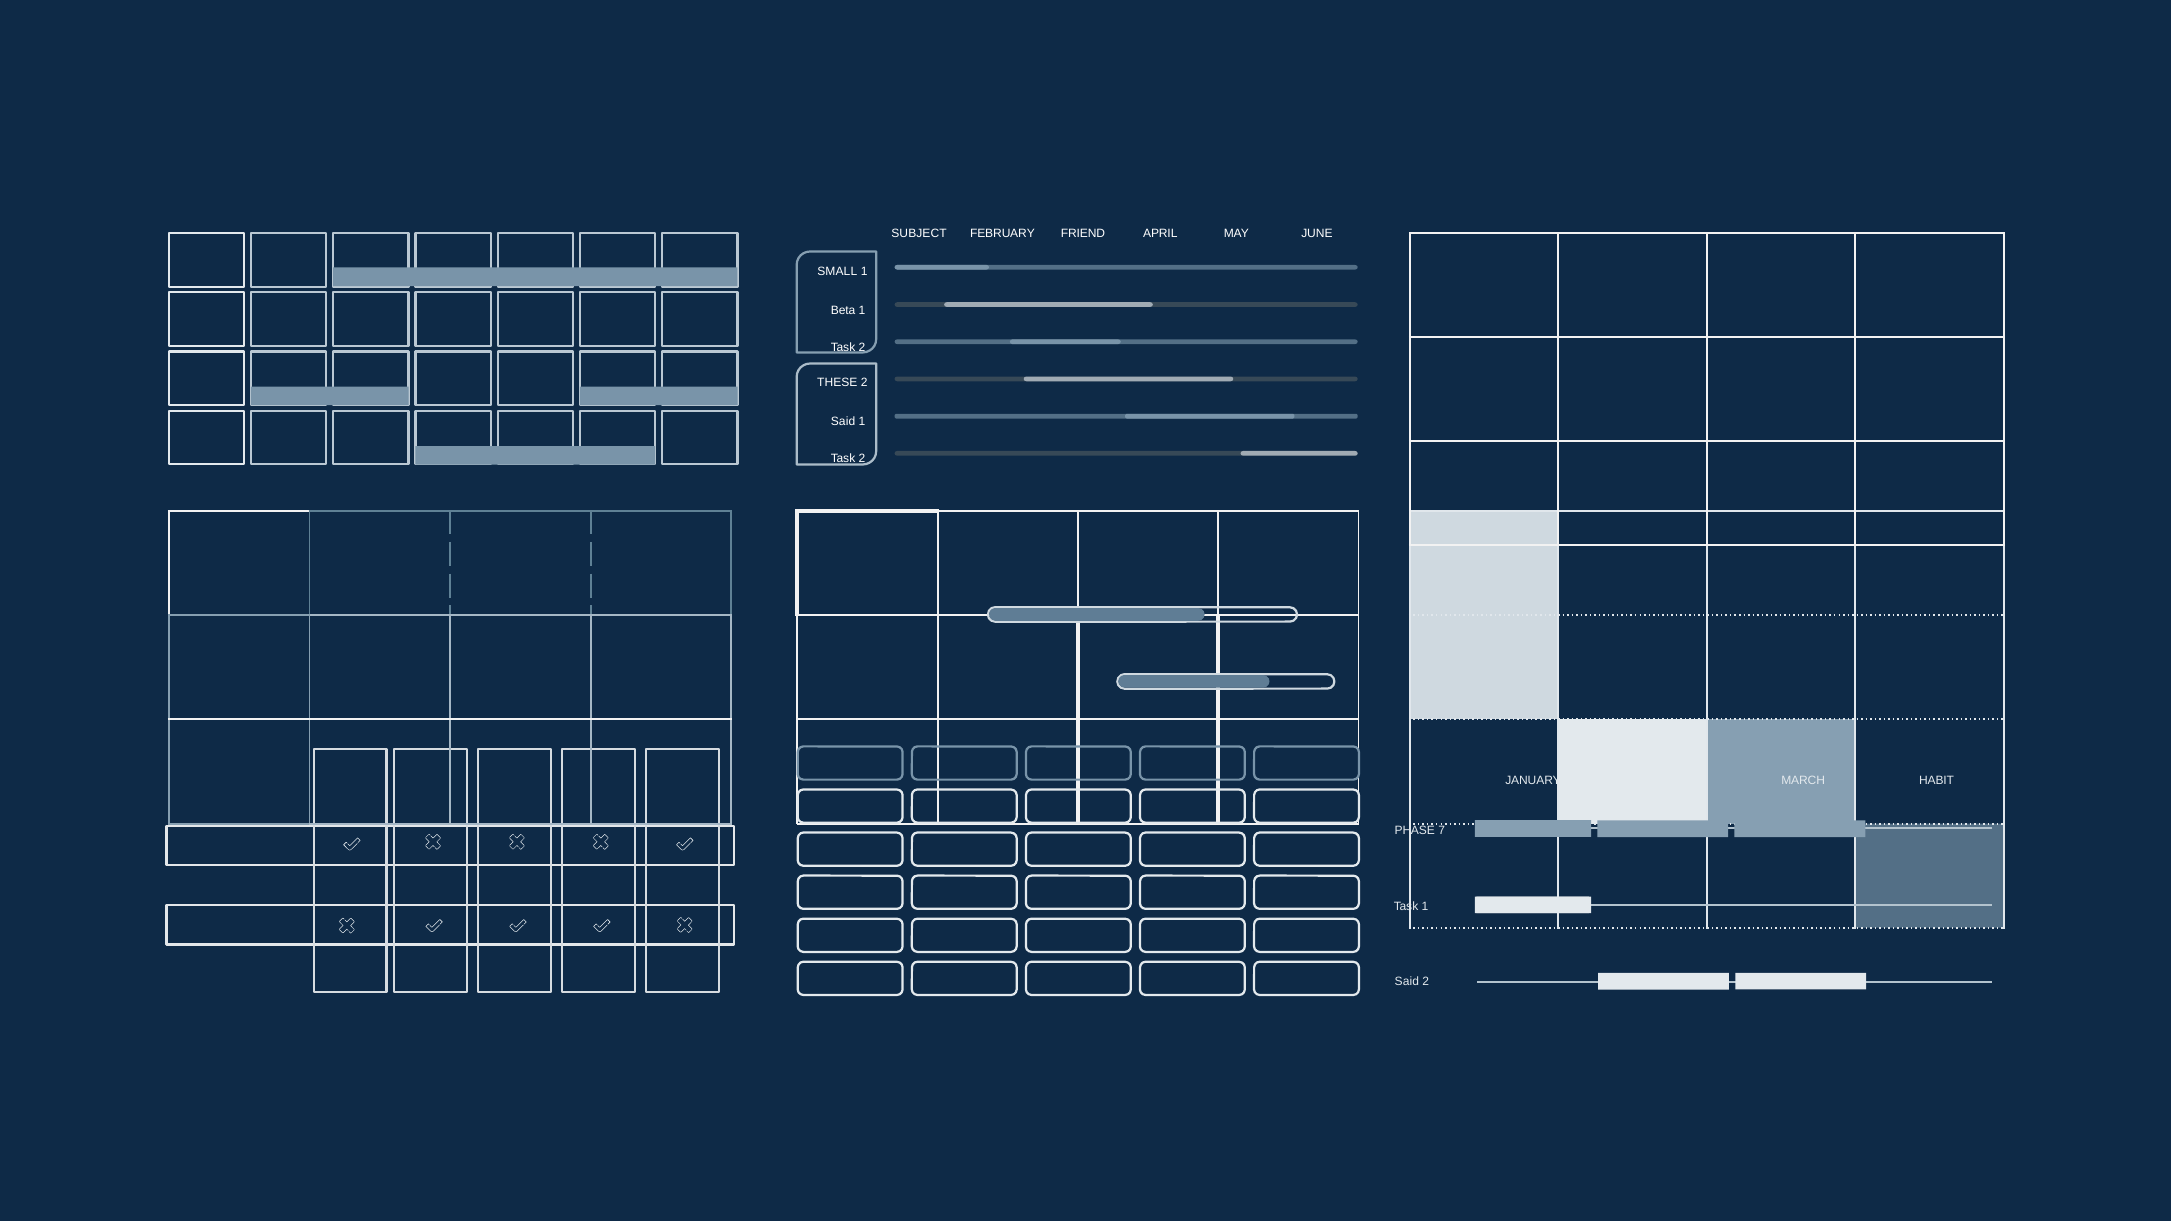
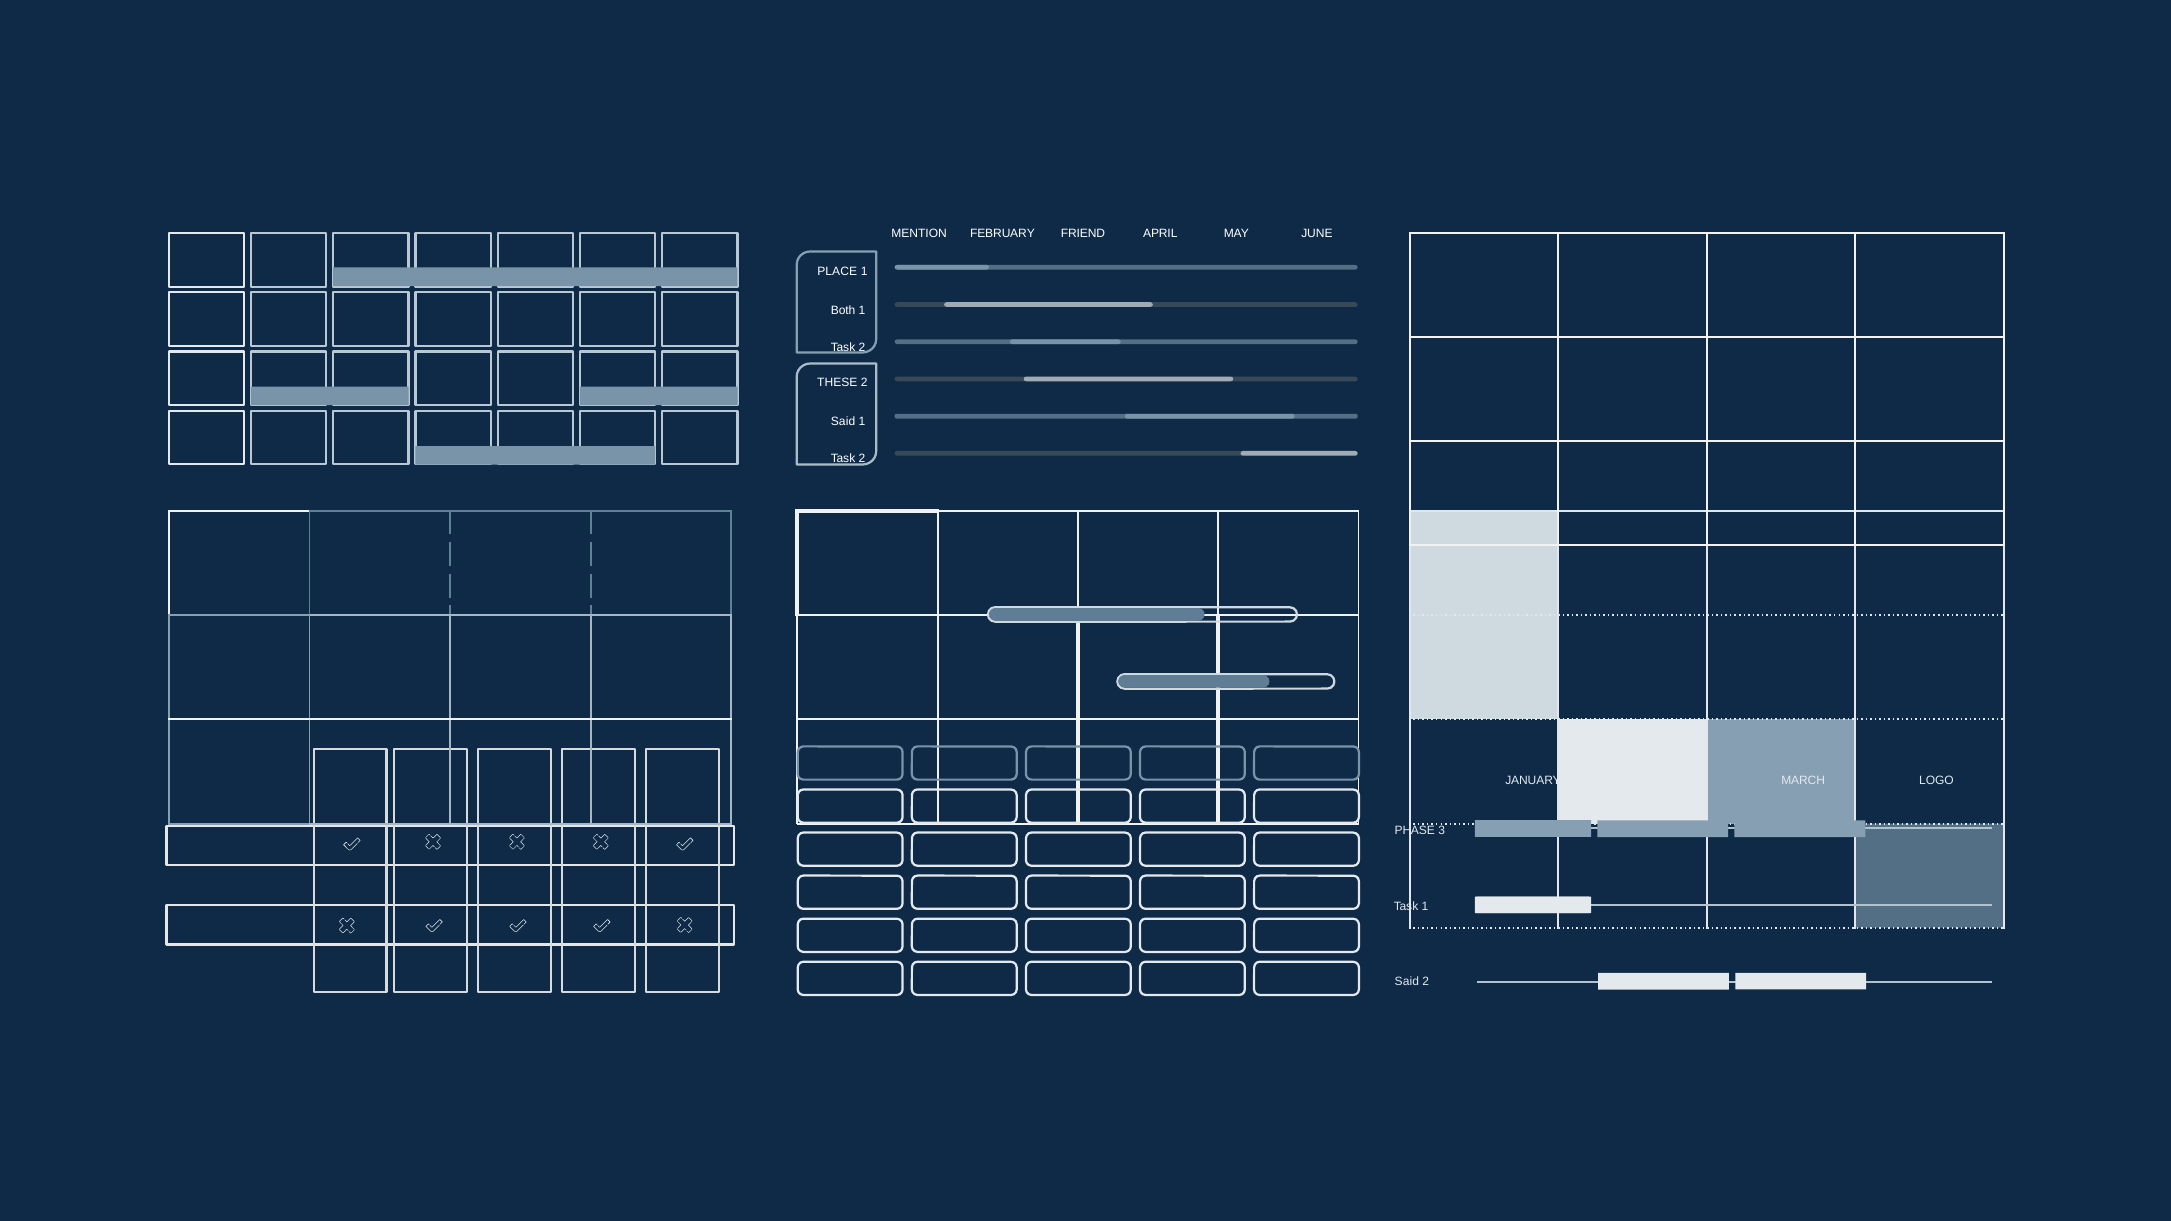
SUBJECT: SUBJECT -> MENTION (919, 234)
SMALL: SMALL -> PLACE (837, 272)
Beta: Beta -> Both (843, 310)
HABIT: HABIT -> LOGO (1936, 781)
7: 7 -> 3 (1442, 831)
